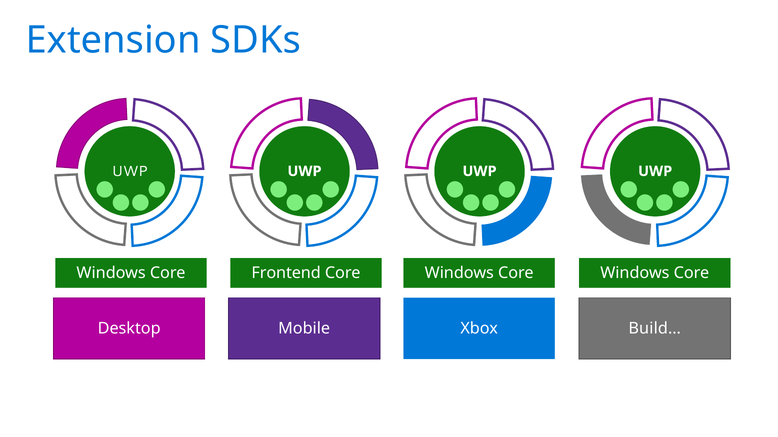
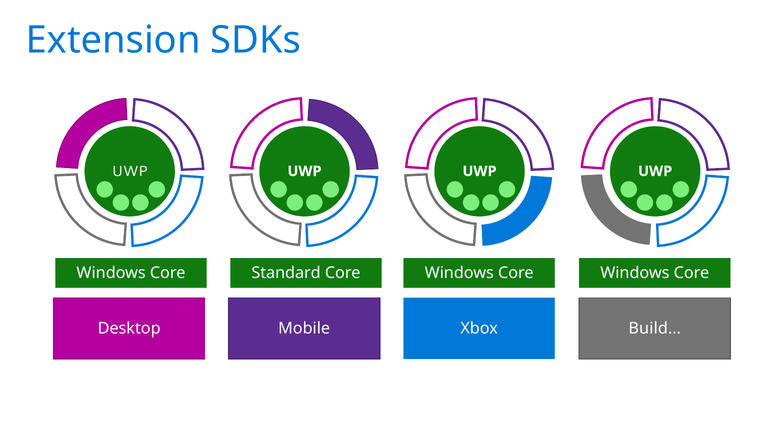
Frontend: Frontend -> Standard (286, 273)
